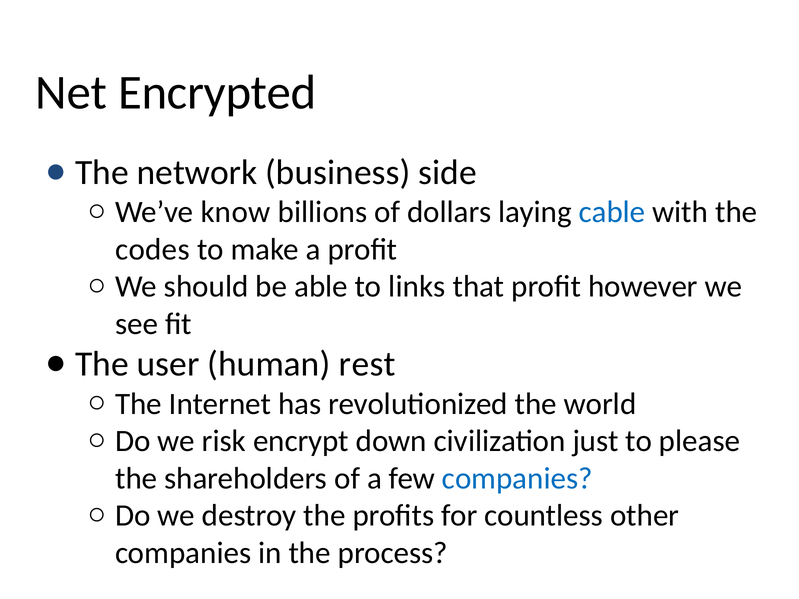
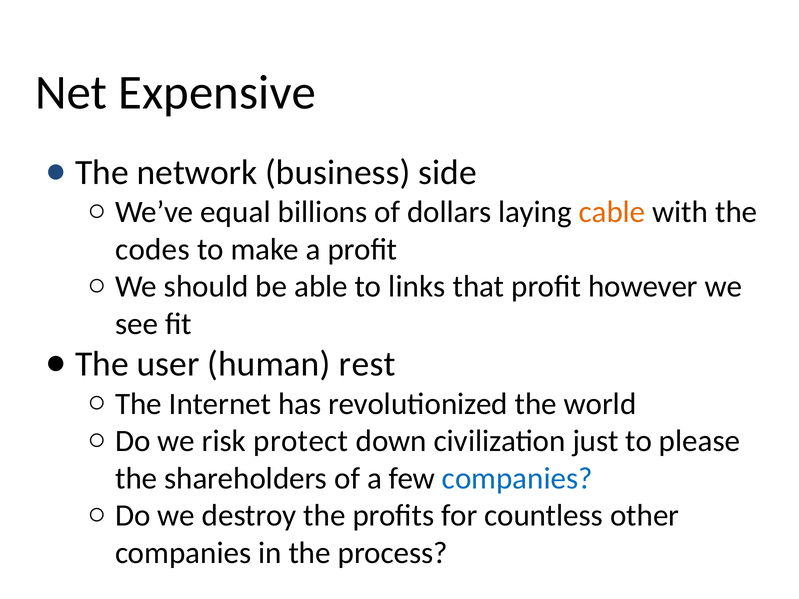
Encrypted: Encrypted -> Expensive (217, 93)
know: know -> equal (236, 212)
cable colour: blue -> orange (612, 212)
encrypt: encrypt -> protect (301, 441)
